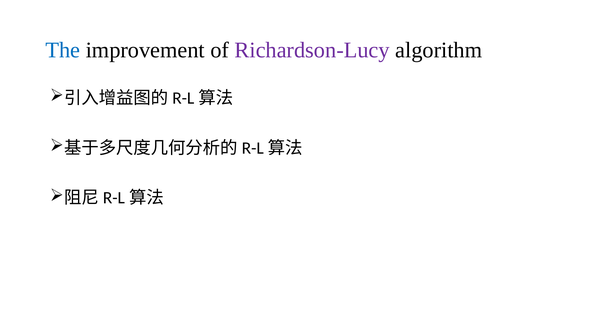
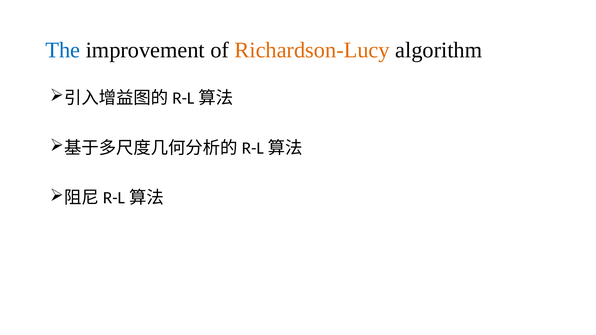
Richardson-Lucy colour: purple -> orange (312, 50)
